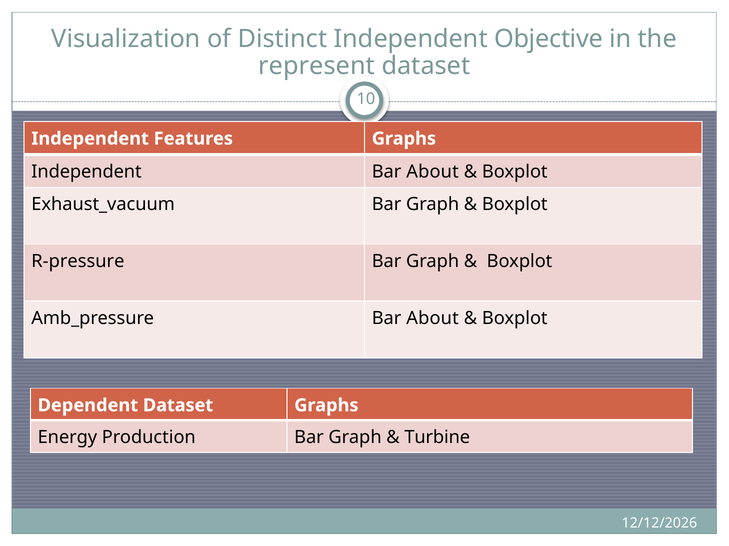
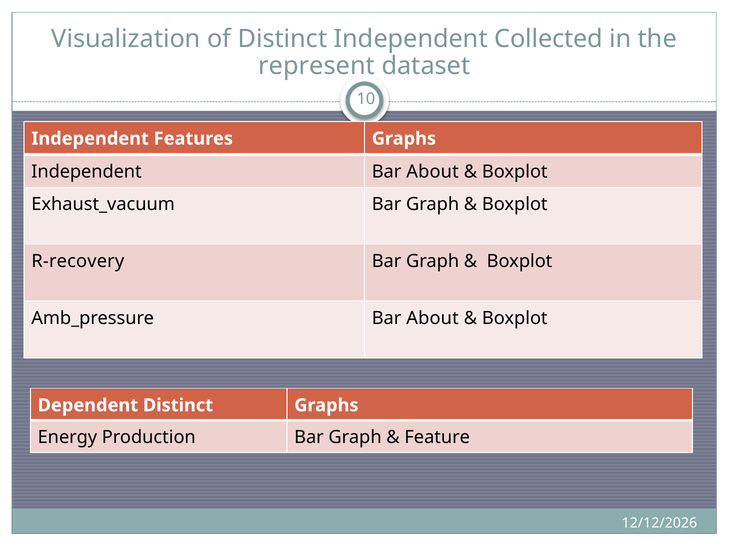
Objective: Objective -> Collected (549, 39)
R-pressure: R-pressure -> R-recovery (78, 262)
Dependent Dataset: Dataset -> Distinct (178, 406)
Turbine: Turbine -> Feature (437, 438)
